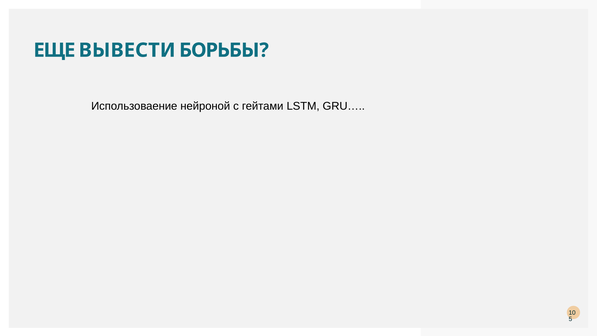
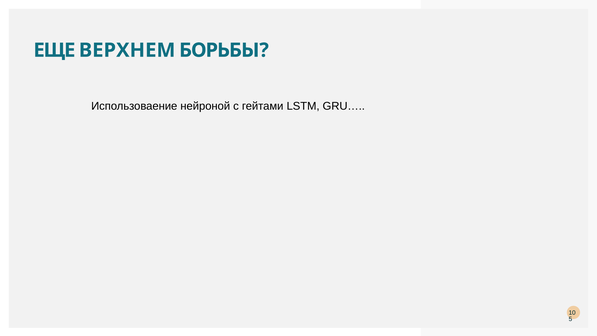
ВЫВЕСТИ: ВЫВЕСТИ -> ВЕРХНЕМ (127, 50)
